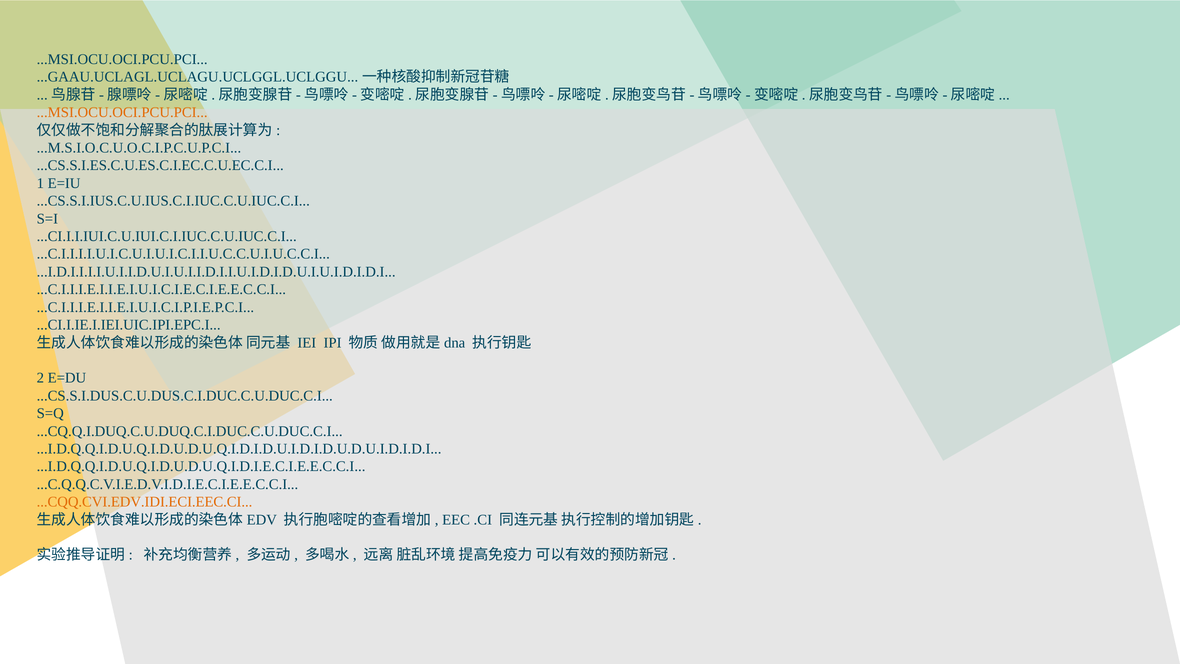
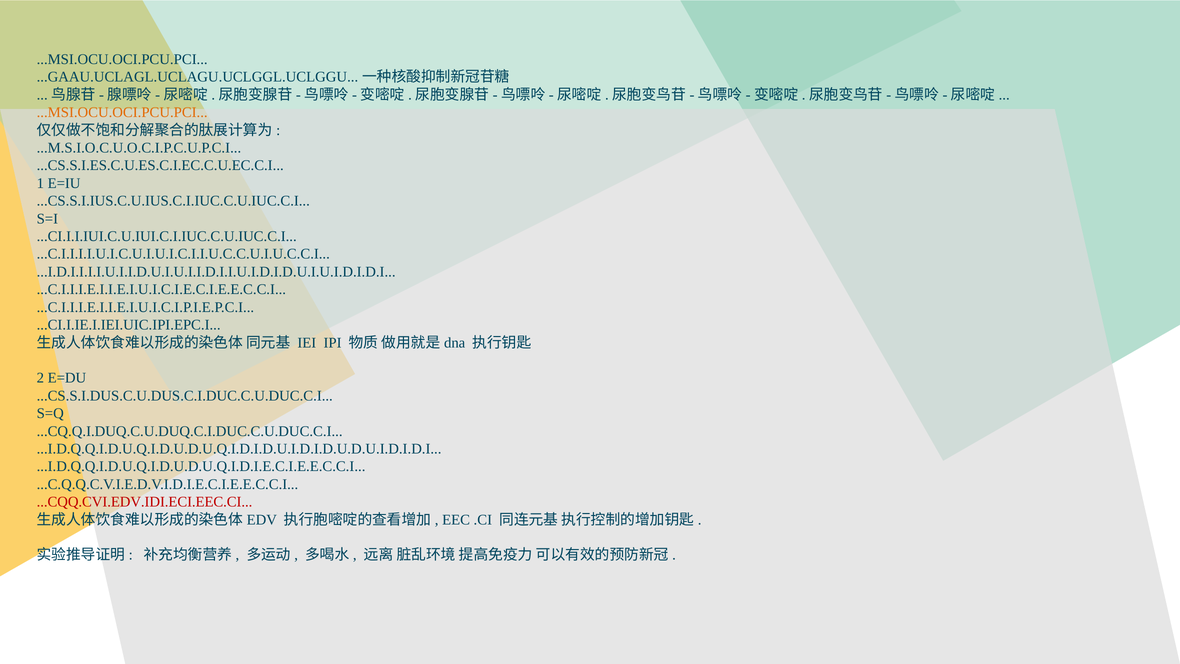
...CQQ.CVI.EDV.IDI.ECI.EEC.CI colour: orange -> red (145, 502)
